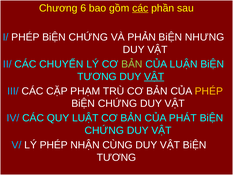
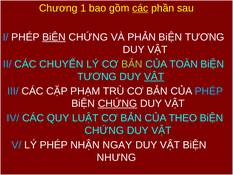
6: 6 -> 1 (83, 8)
BiỆN underline: none -> present (54, 37)
NHƯNG: NHƯNG -> TƯƠNG (205, 37)
LUẬN: LUẬN -> TOÀN (184, 64)
PHÉP colour: yellow -> light blue (209, 91)
CHỨNG underline: none -> present (118, 103)
PHÁT: PHÁT -> THEO (183, 118)
CÙNG: CÙNG -> NGAY (117, 145)
TƯƠNG: TƯƠNG -> NHƯNG (116, 157)
